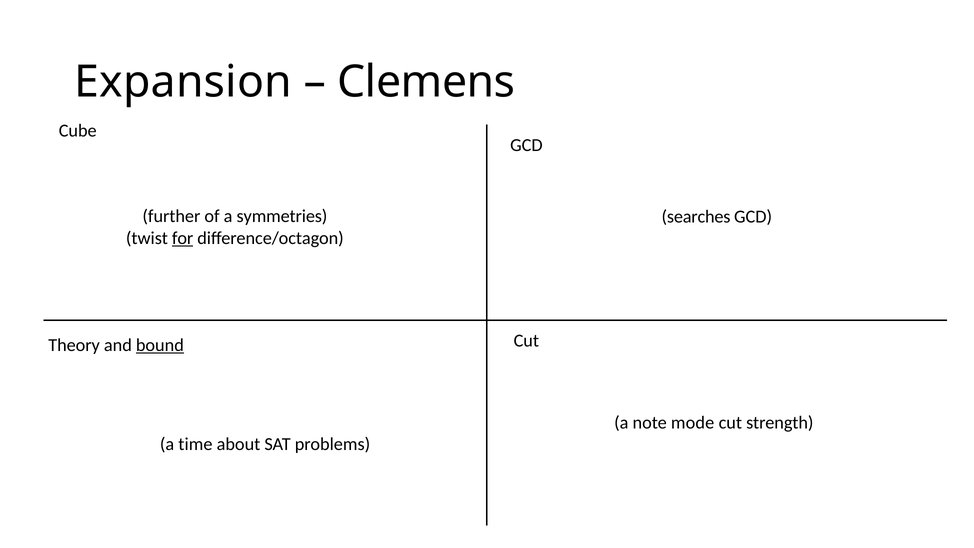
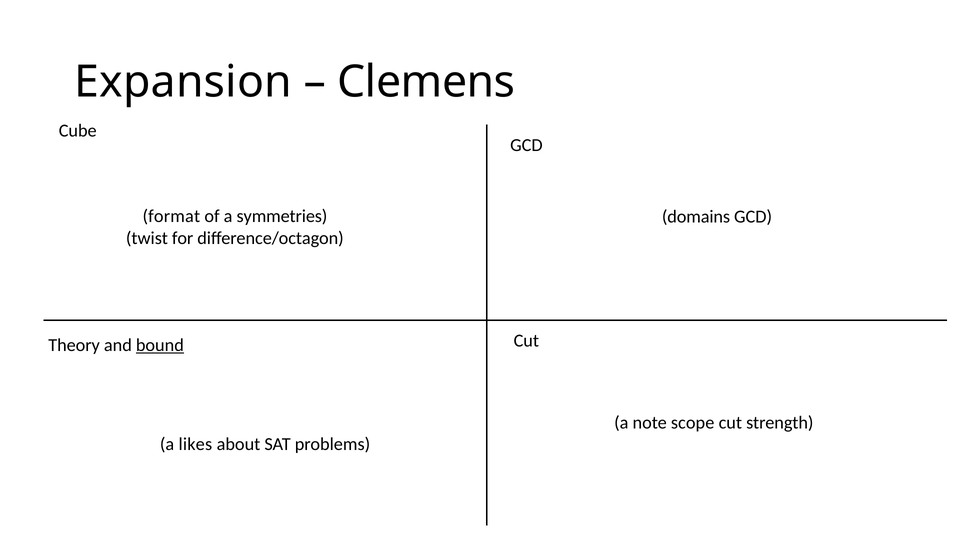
further: further -> format (171, 216)
searches: searches -> domains (696, 217)
for underline: present -> none (183, 238)
mode: mode -> scope (693, 422)
time: time -> likes (195, 444)
